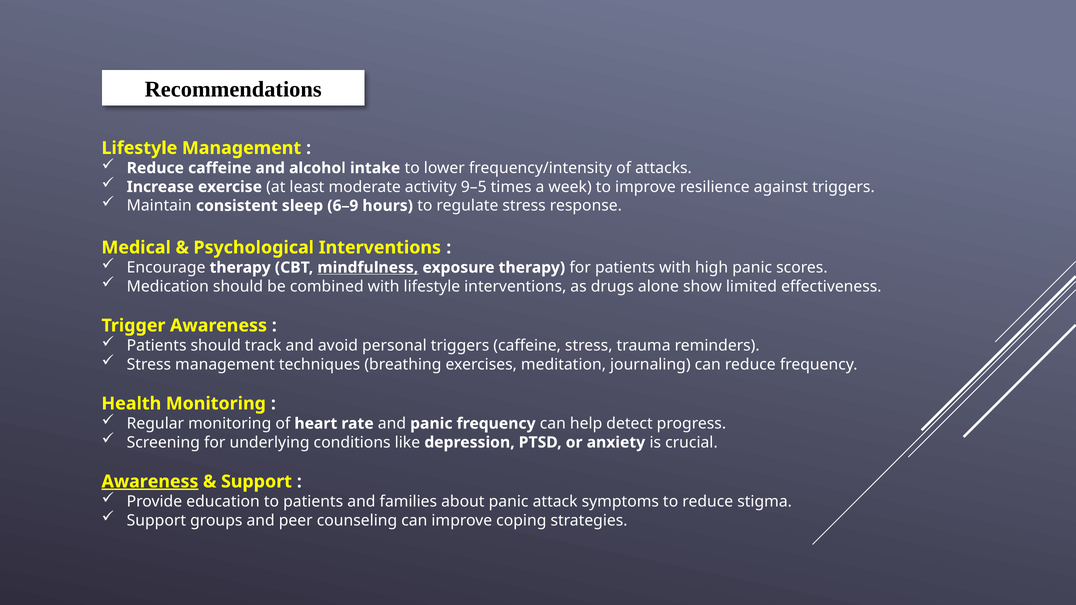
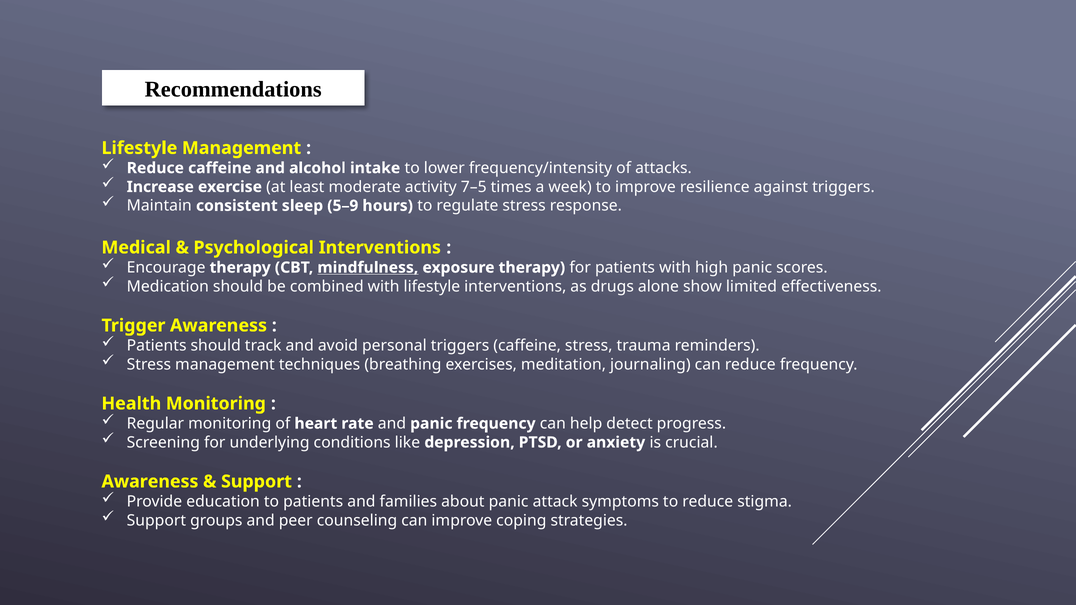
9–5: 9–5 -> 7–5 (474, 187)
6–9: 6–9 -> 5–9 (343, 206)
Awareness underline: present -> none (150, 482)
